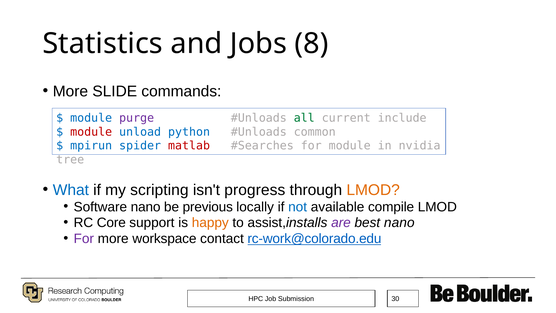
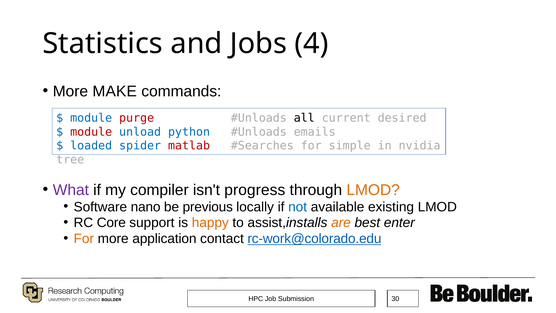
8: 8 -> 4 (311, 44)
SLIDE: SLIDE -> MAKE (115, 91)
purge colour: purple -> red (137, 118)
all colour: green -> black (304, 118)
include: include -> desired (402, 118)
common: common -> emails (315, 132)
mpirun: mpirun -> loaded (91, 146)
for module: module -> simple (350, 146)
What colour: blue -> purple (71, 190)
scripting: scripting -> compiler (159, 190)
compile: compile -> existing (391, 207)
are colour: purple -> orange (341, 223)
best nano: nano -> enter (399, 223)
For colour: purple -> orange (84, 239)
workspace: workspace -> application (164, 239)
